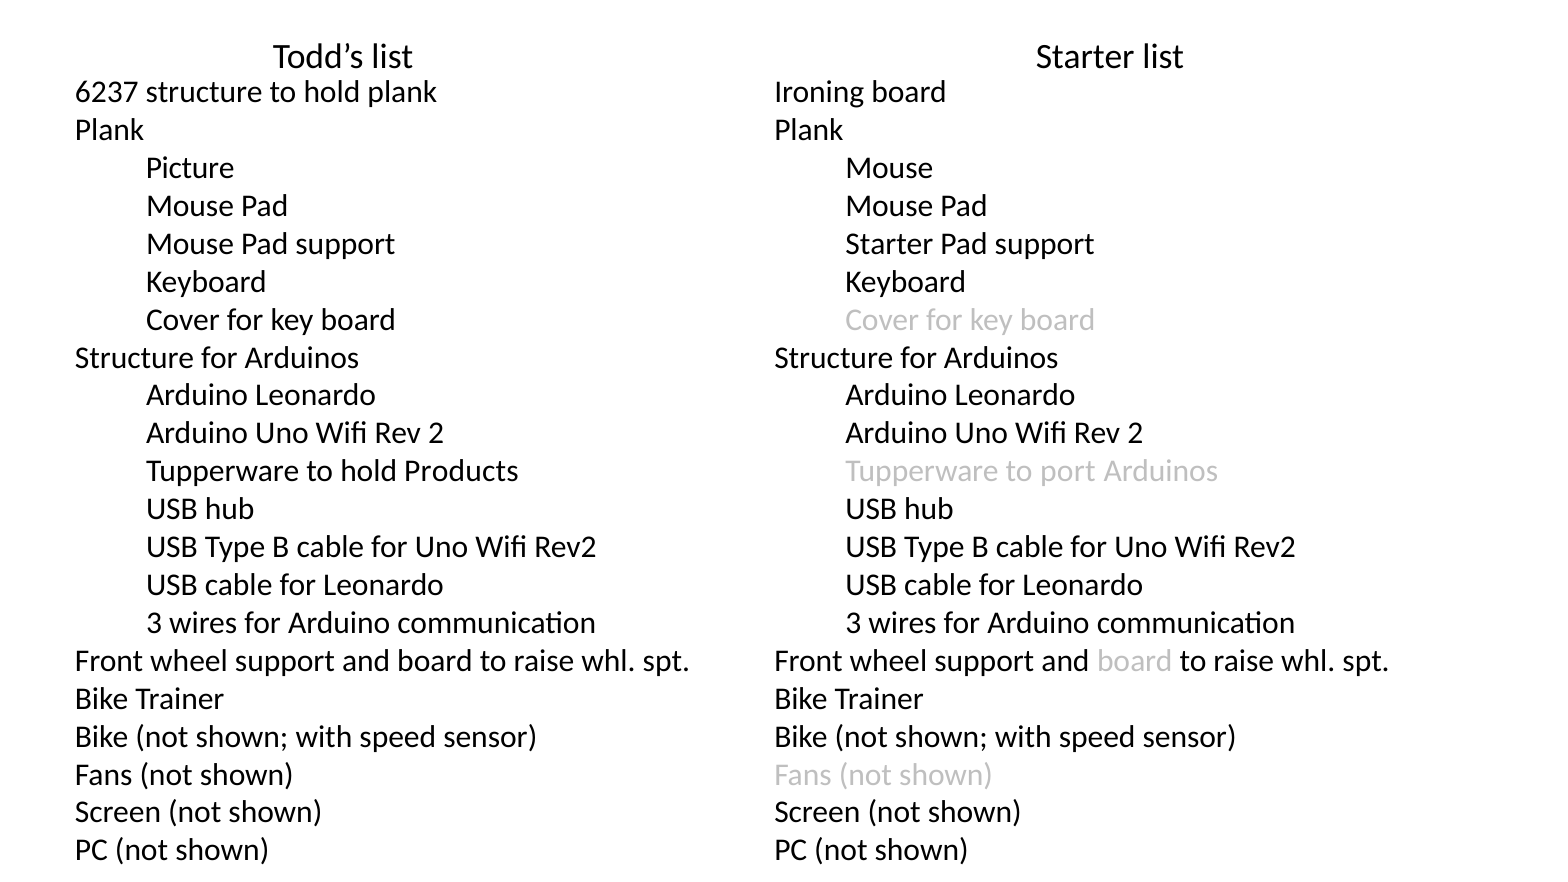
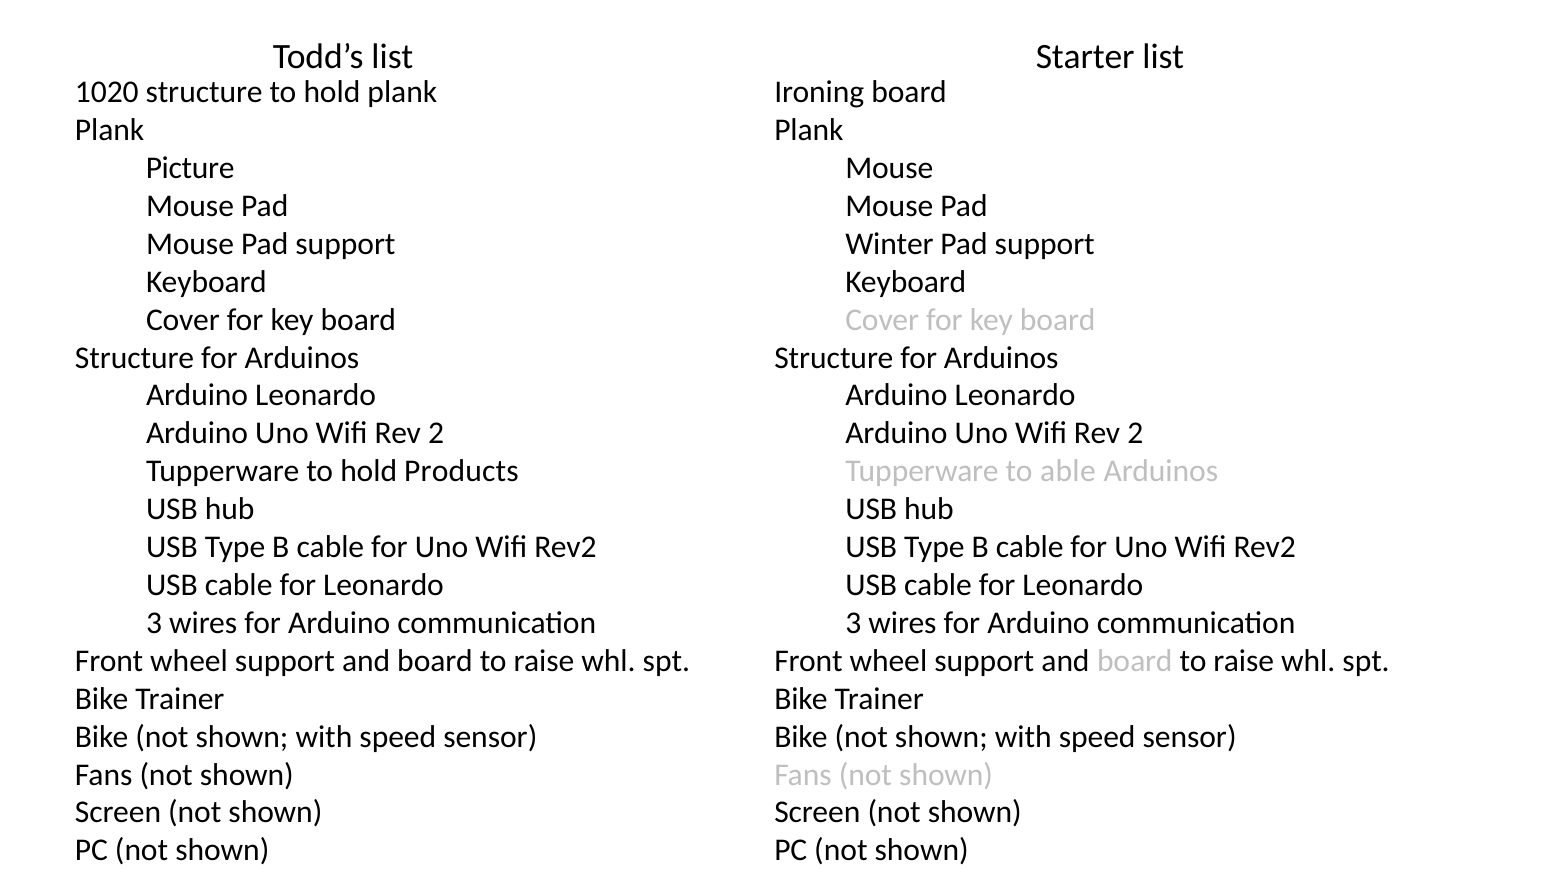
6237: 6237 -> 1020 (107, 92)
Starter: Starter -> Winter (889, 244)
port: port -> able (1068, 471)
